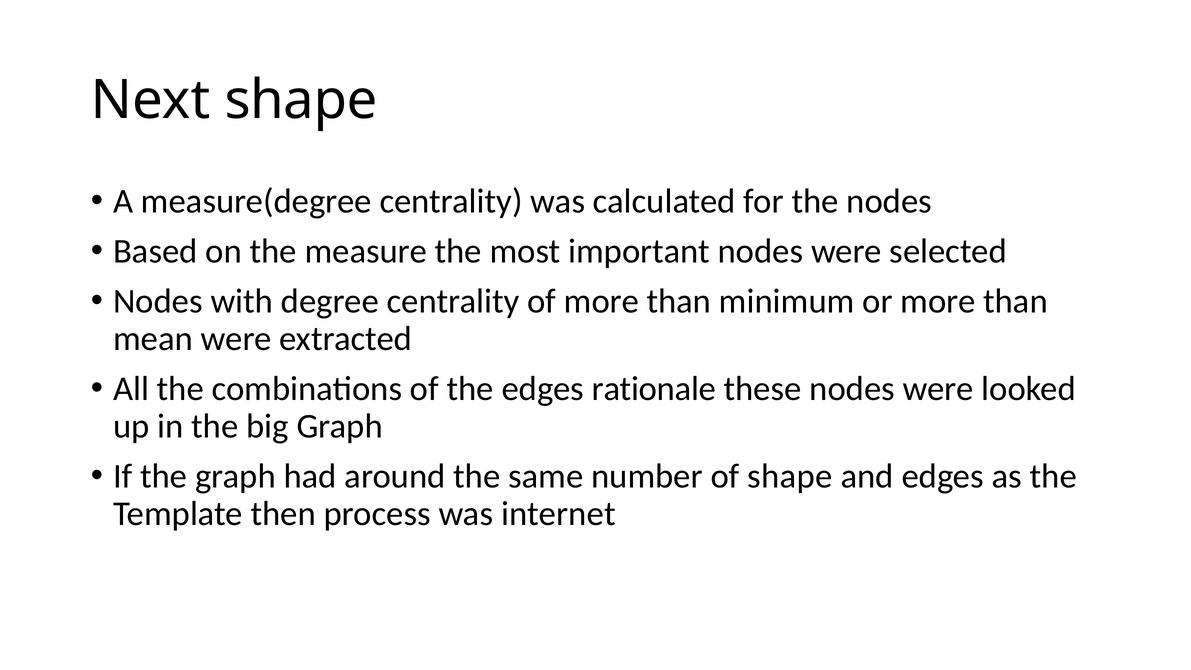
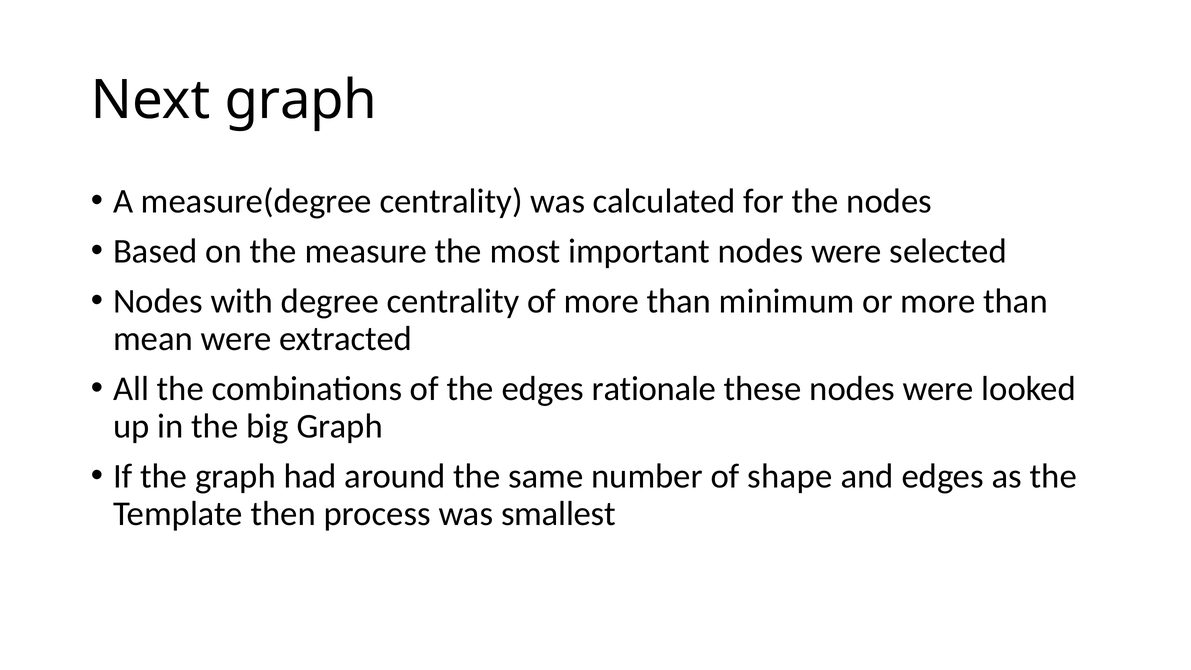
Next shape: shape -> graph (301, 100)
internet: internet -> smallest (558, 514)
